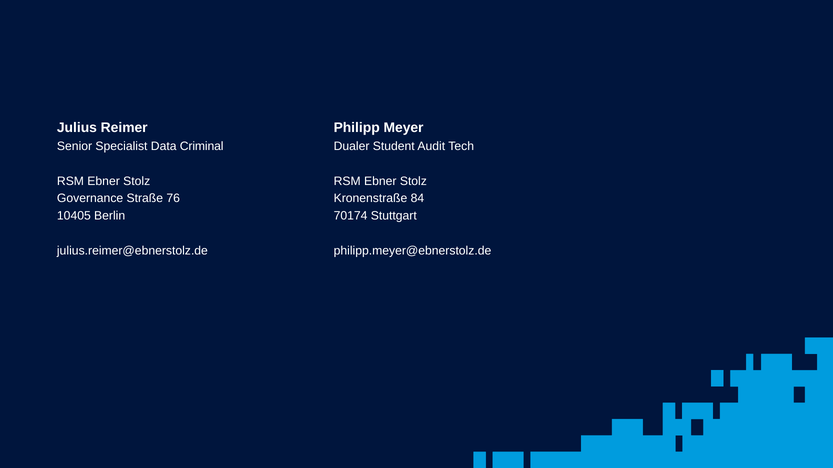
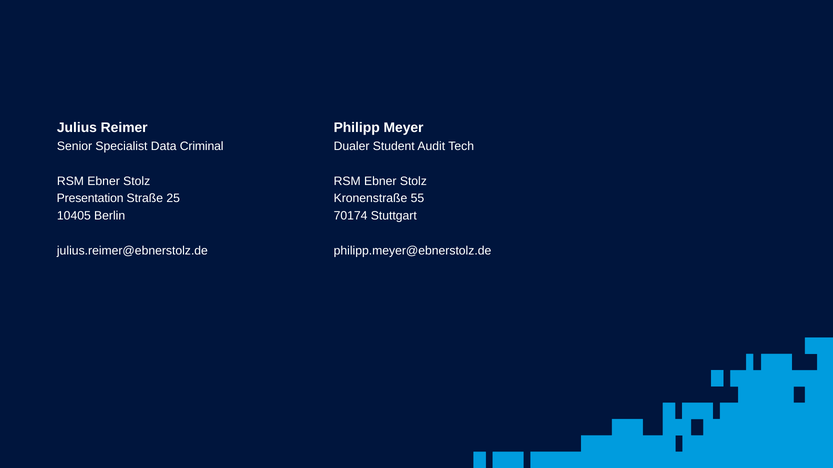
Governance: Governance -> Presentation (90, 199)
76: 76 -> 25 (173, 199)
84: 84 -> 55 (417, 199)
